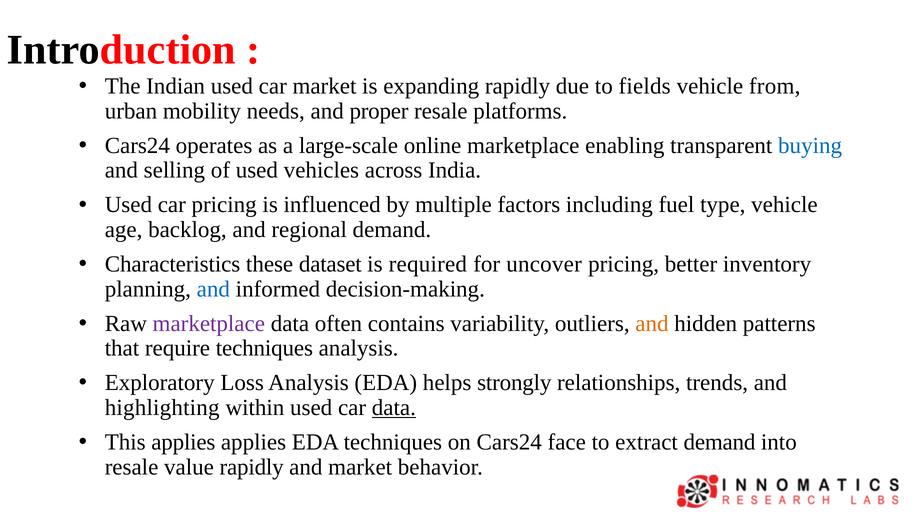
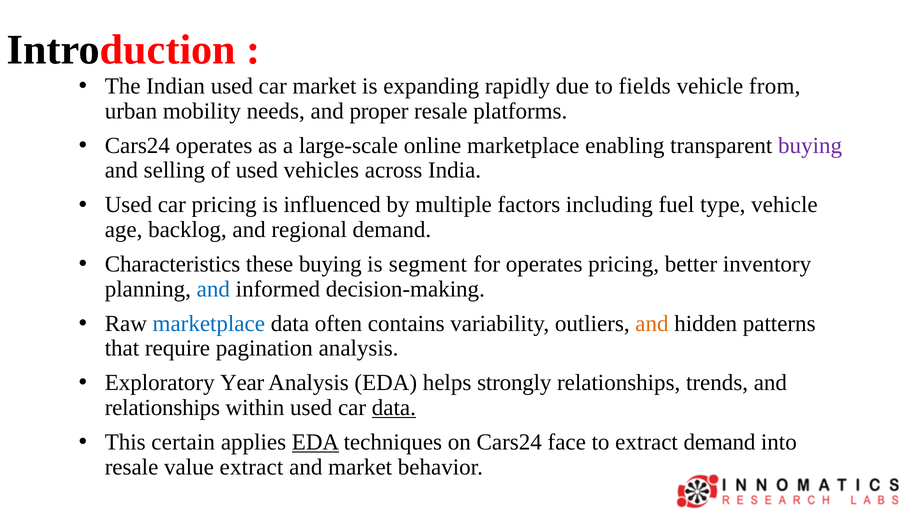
buying colour: blue -> purple (810, 146)
these dataset: dataset -> buying (330, 264)
required: required -> segment (428, 264)
for uncover: uncover -> operates (544, 264)
marketplace colour: purple -> blue (209, 323)
require techniques: techniques -> pagination (264, 348)
Loss: Loss -> Year (242, 383)
highlighting: highlighting -> relationships (162, 408)
This applies: applies -> certain (183, 442)
EDA underline: none -> present (315, 442)
value rapidly: rapidly -> extract (251, 467)
